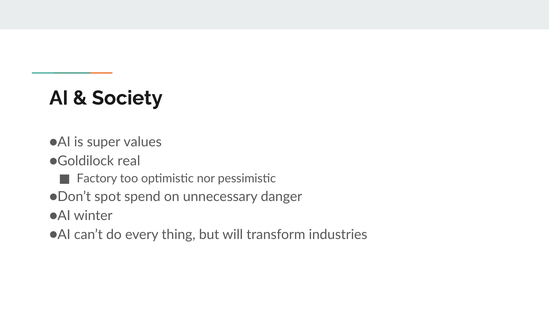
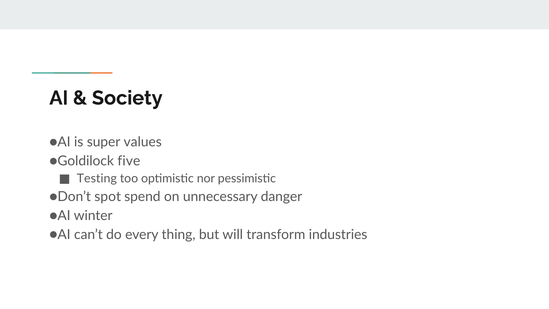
real: real -> five (129, 161)
Factory: Factory -> Testing (97, 179)
